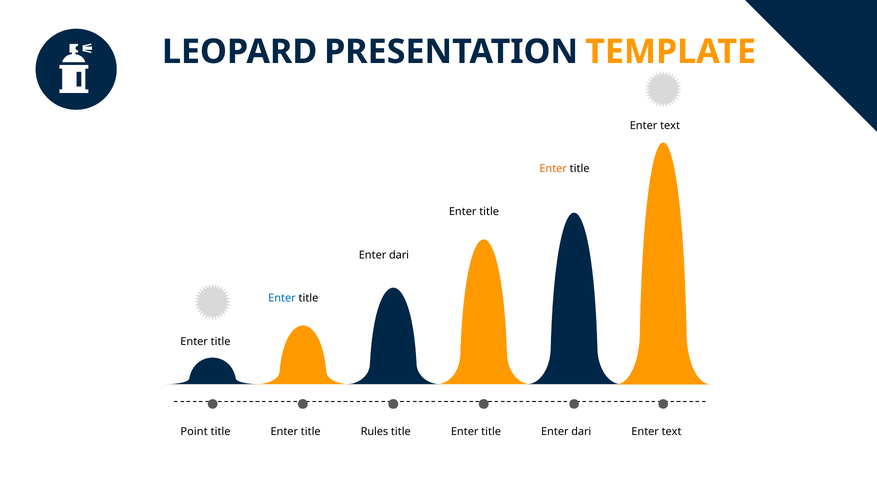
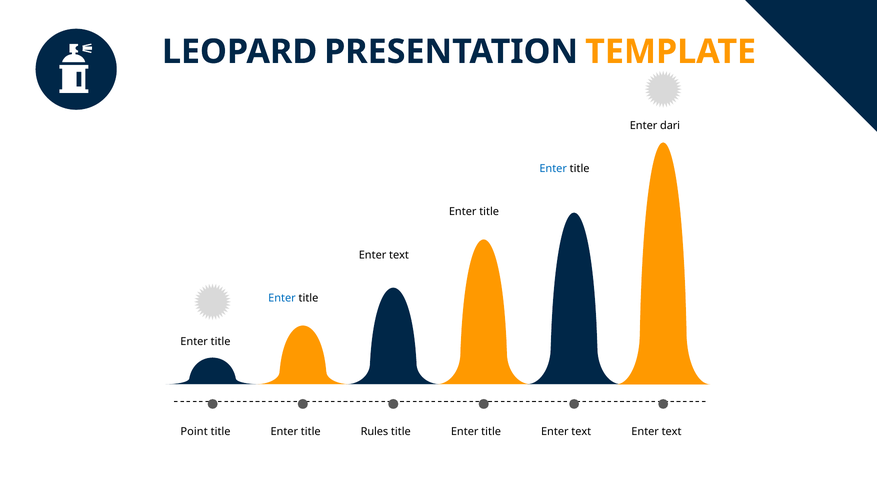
text: text -> dari (670, 126)
Enter colour: orange -> blue (553, 169)
dari: dari -> text (399, 255)
dari: dari -> text (581, 432)
